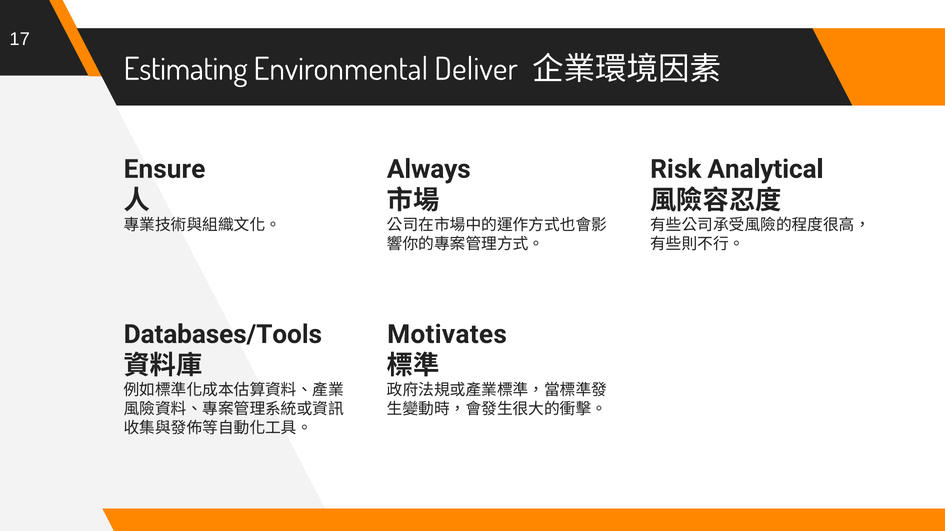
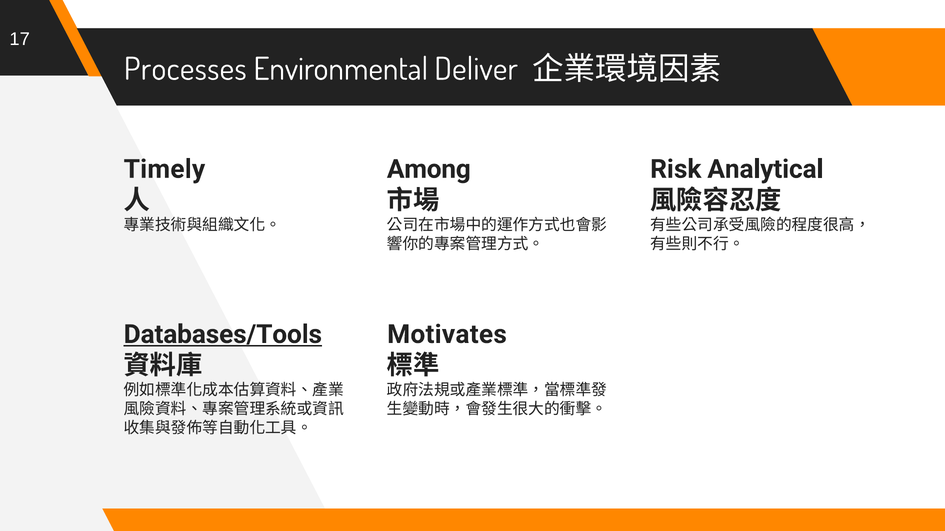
Estimating: Estimating -> Processes (185, 69)
Ensure: Ensure -> Timely (164, 169)
Always: Always -> Among (429, 169)
Databases/Tools underline: none -> present (223, 335)
